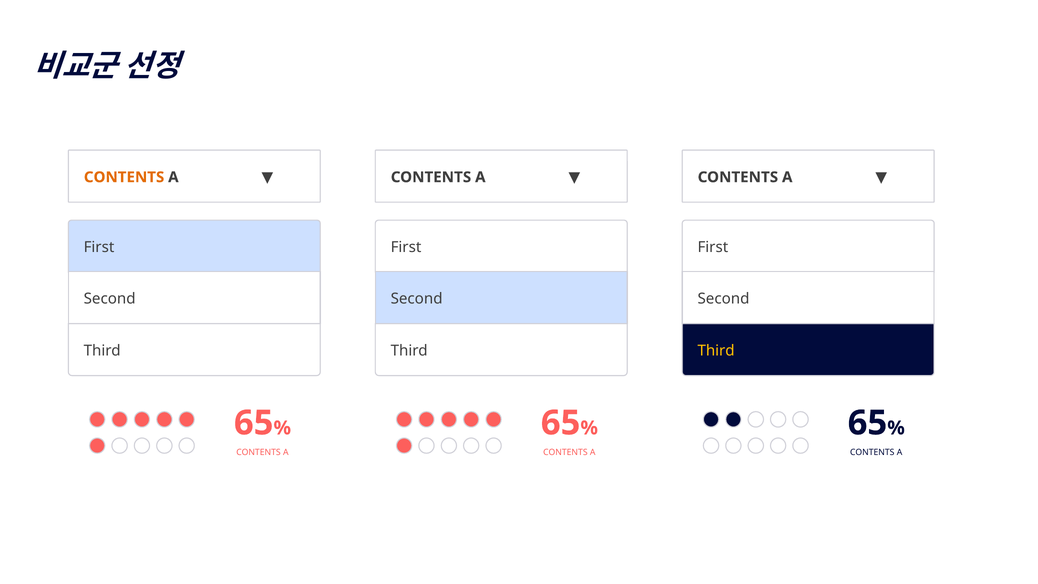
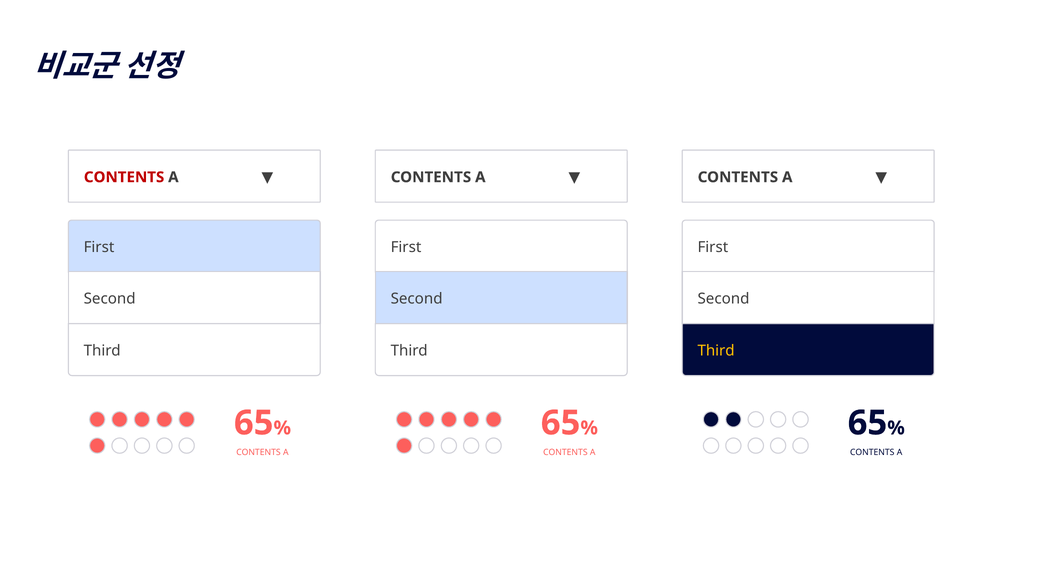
CONTENTS colour: orange -> red (124, 177)
